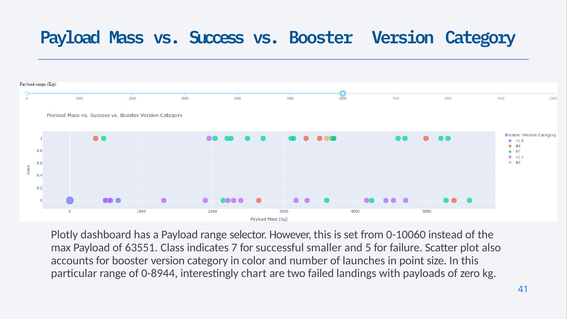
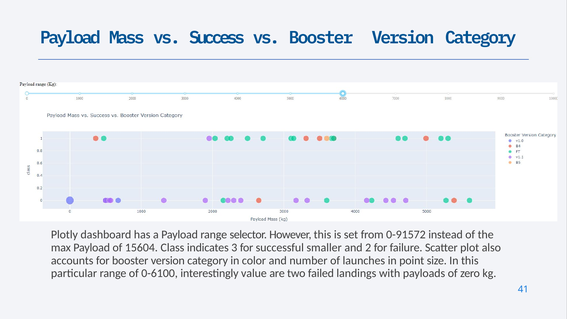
0-10060: 0-10060 -> 0-91572 (406, 235)
63551: 63551 -> 15604 (141, 248)
7: 7 -> 3 (234, 248)
5: 5 -> 2 (368, 248)
0-8944: 0-8944 -> 0-6100 (160, 273)
chart: chart -> value (254, 273)
